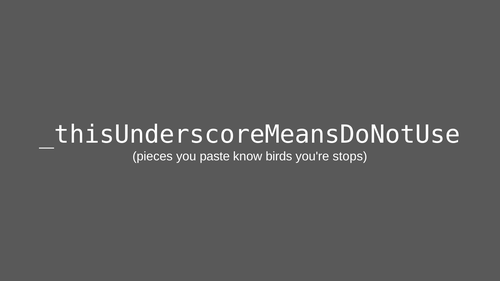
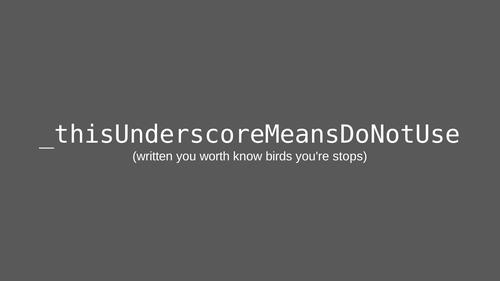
pieces: pieces -> written (153, 156)
paste: paste -> worth (215, 156)
